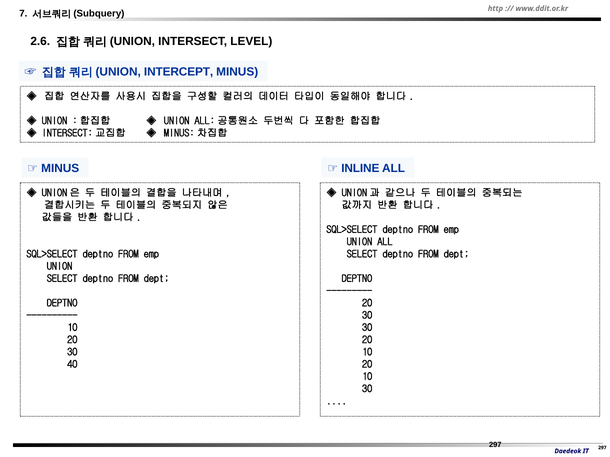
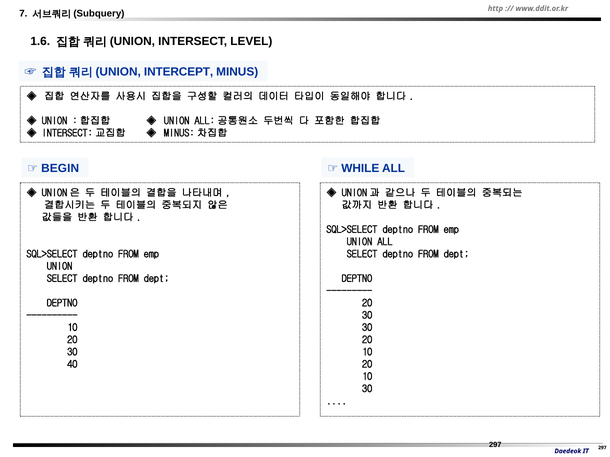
2.6: 2.6 -> 1.6 (40, 41)
MINUS: MINUS -> BEGIN (60, 169)
INLINE: INLINE -> WHILE (360, 169)
